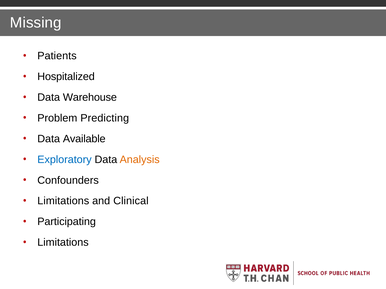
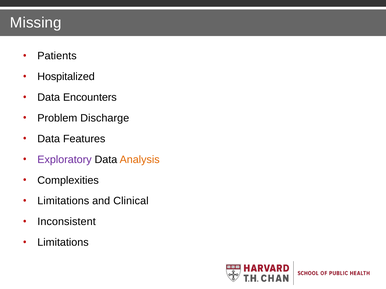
Warehouse: Warehouse -> Encounters (90, 98)
Predicting: Predicting -> Discharge (105, 118)
Available: Available -> Features (84, 139)
Exploratory colour: blue -> purple (65, 160)
Confounders: Confounders -> Complexities (68, 181)
Participating: Participating -> Inconsistent (67, 222)
